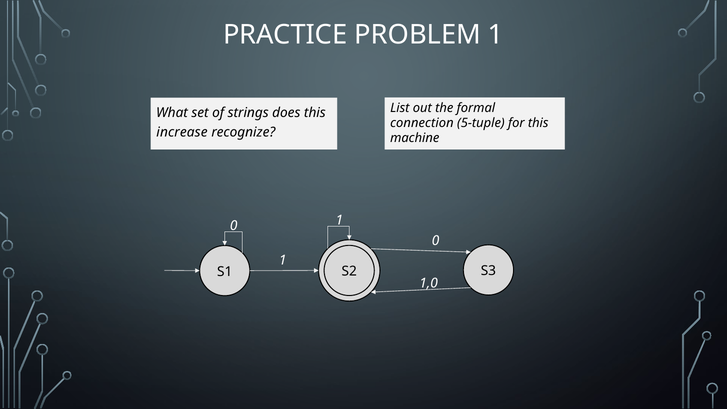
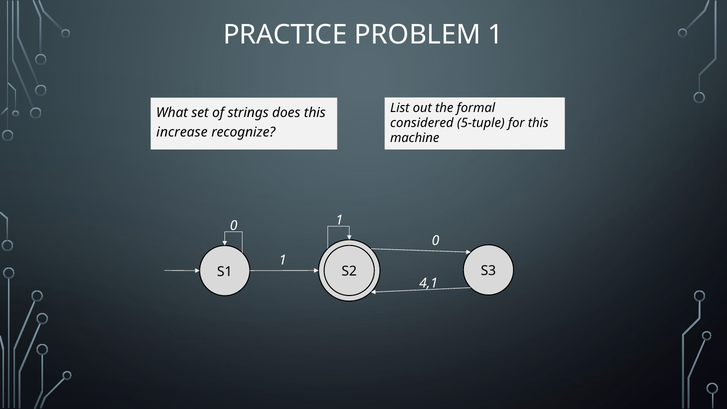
connection: connection -> considered (422, 123)
1,0: 1,0 -> 4,1 (429, 283)
